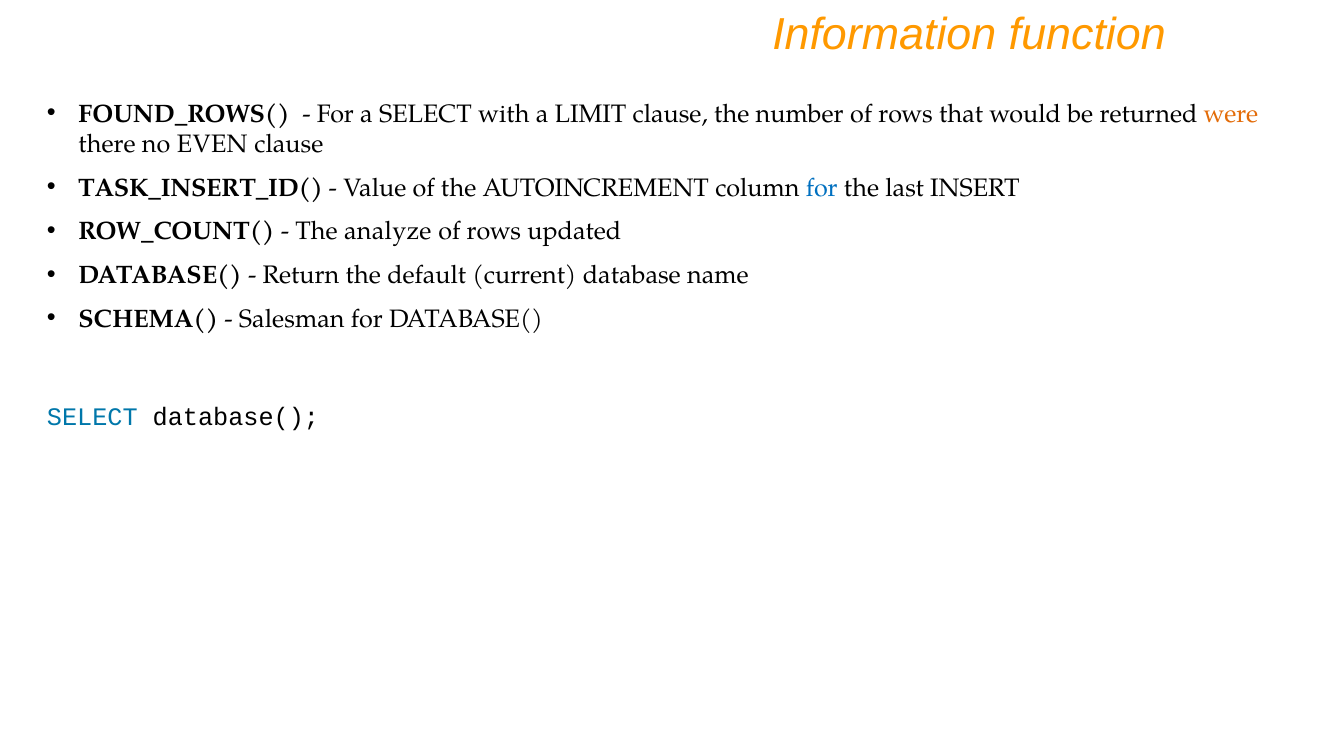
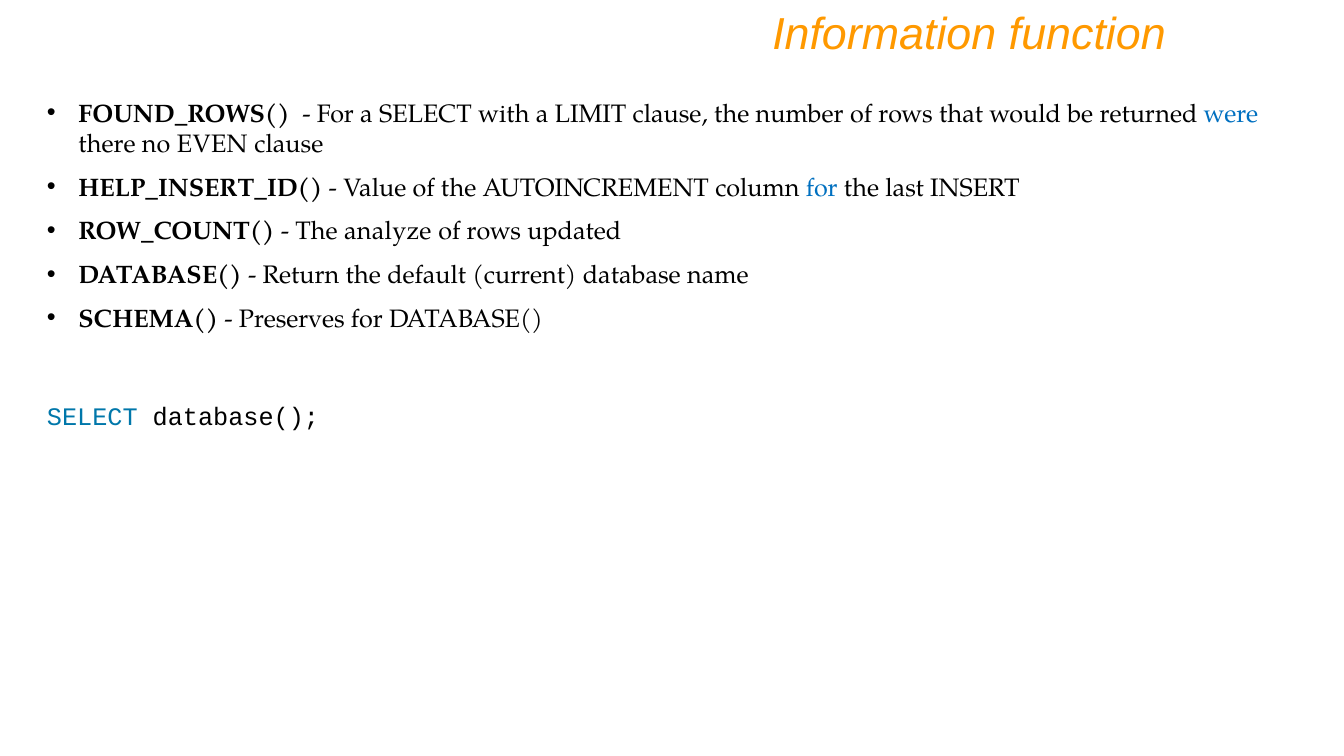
were colour: orange -> blue (1231, 114)
TASK_INSERT_ID(: TASK_INSERT_ID( -> HELP_INSERT_ID( (200, 188)
Salesman: Salesman -> Preserves (292, 319)
